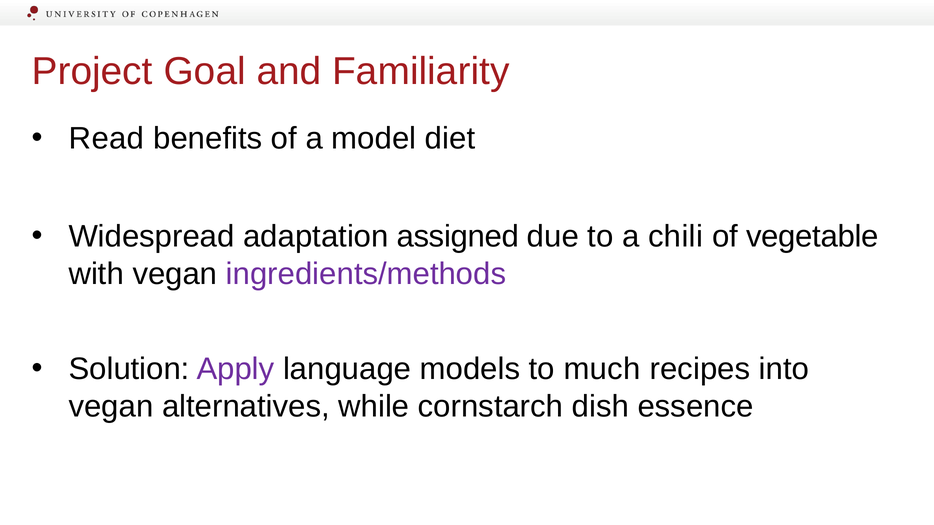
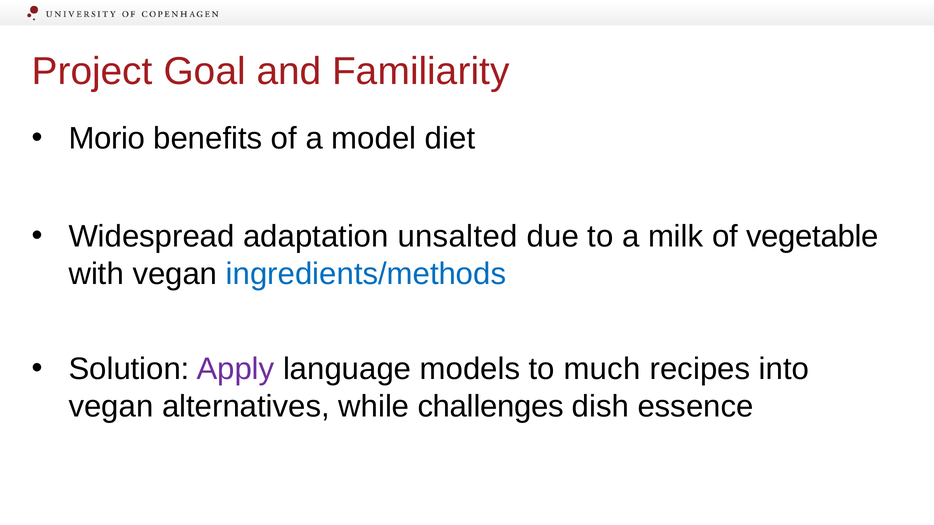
Read: Read -> Morio (107, 139)
assigned: assigned -> unsalted (458, 237)
chili: chili -> milk (676, 237)
ingredients/methods colour: purple -> blue (366, 274)
cornstarch: cornstarch -> challenges (491, 407)
